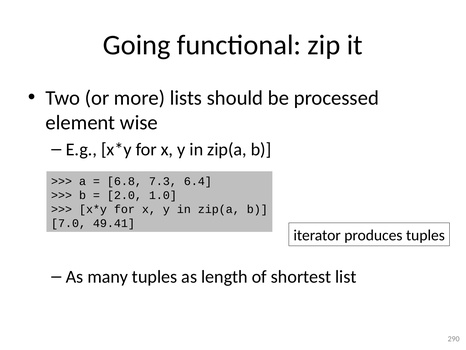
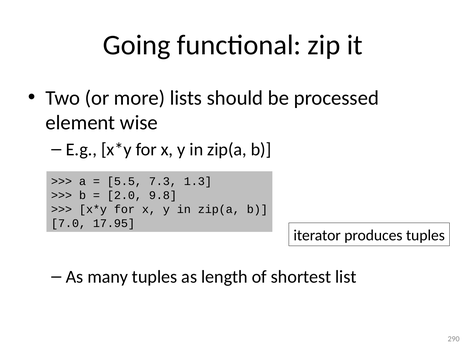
6.8: 6.8 -> 5.5 (124, 181)
6.4: 6.4 -> 1.3 (198, 181)
1.0: 1.0 -> 9.8 (163, 195)
49.41: 49.41 -> 17.95 (114, 223)
